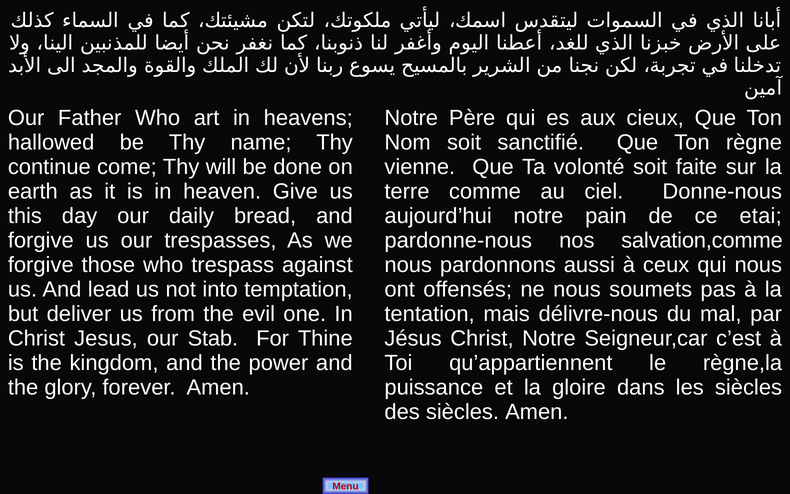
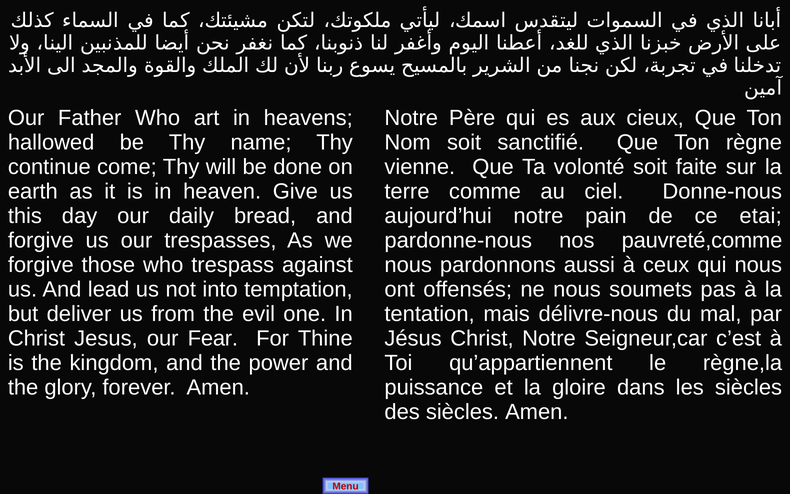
salvation,comme: salvation,comme -> pauvreté,comme (702, 240)
Stab: Stab -> Fear (213, 338)
